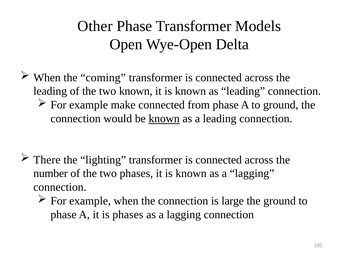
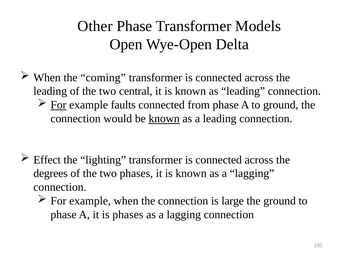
two known: known -> central (136, 91)
For underline: none -> present (58, 105)
make: make -> faults (123, 105)
There: There -> Effect (47, 160)
number: number -> degrees (51, 174)
